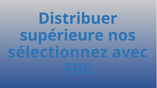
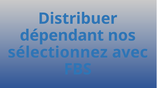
supérieure: supérieure -> dépendant (62, 36)
